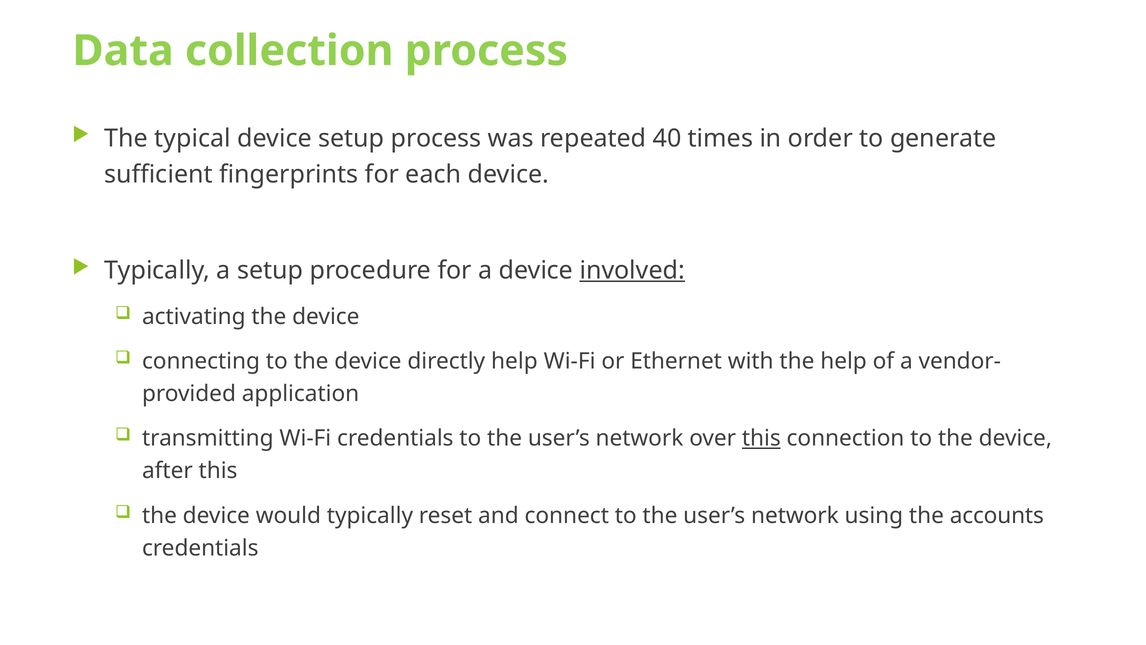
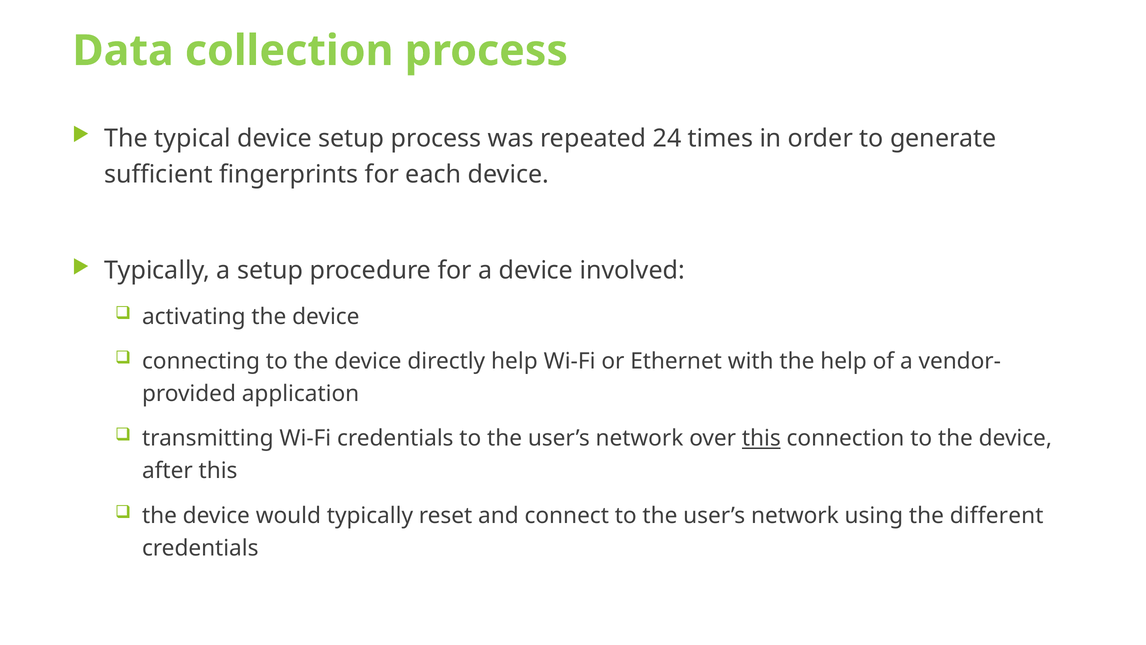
40: 40 -> 24 (667, 138)
involved underline: present -> none (632, 271)
accounts: accounts -> different (997, 515)
